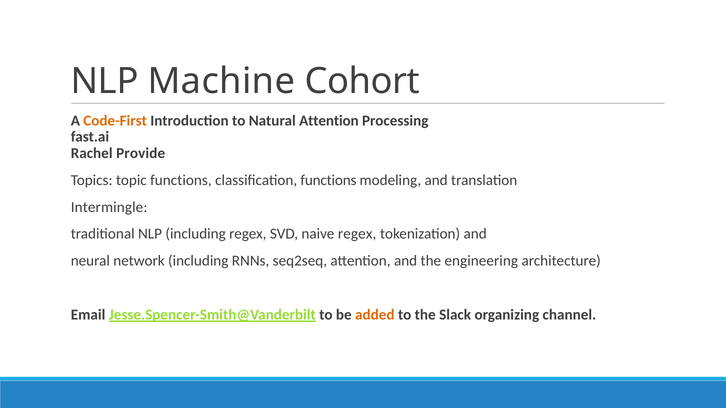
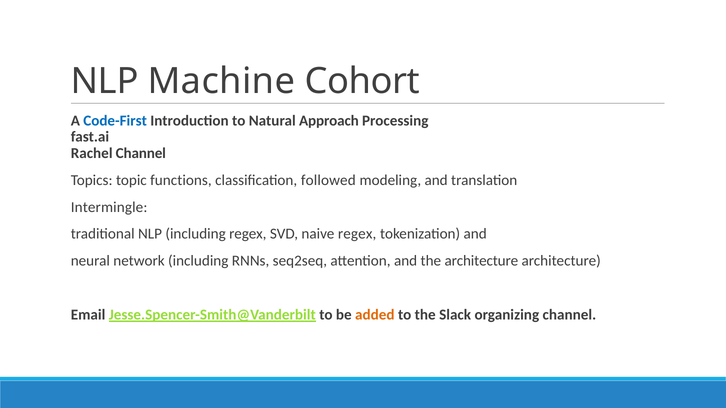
Code-First colour: orange -> blue (115, 121)
Natural Attention: Attention -> Approach (329, 121)
Rachel Provide: Provide -> Channel (141, 153)
classification functions: functions -> followed (328, 180)
the engineering: engineering -> architecture (481, 261)
